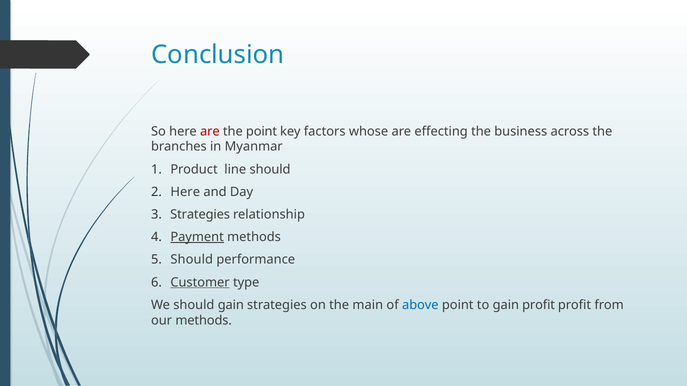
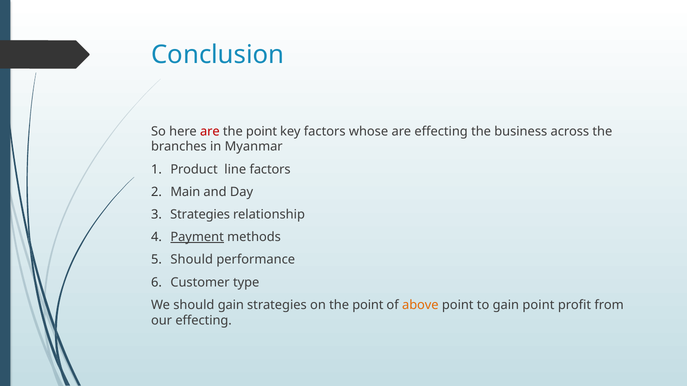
line should: should -> factors (270, 170)
Here: Here -> Main (185, 192)
Customer underline: present -> none (200, 283)
on the main: main -> point (368, 305)
above colour: blue -> orange (420, 305)
gain profit: profit -> point (538, 305)
our methods: methods -> effecting (204, 321)
